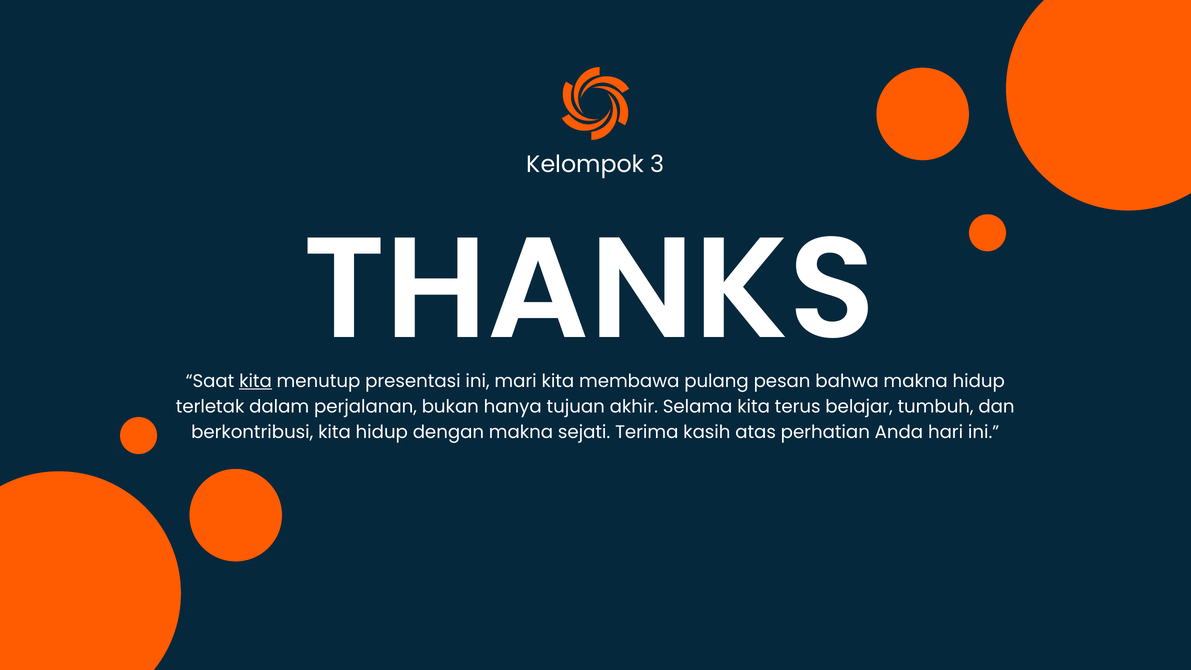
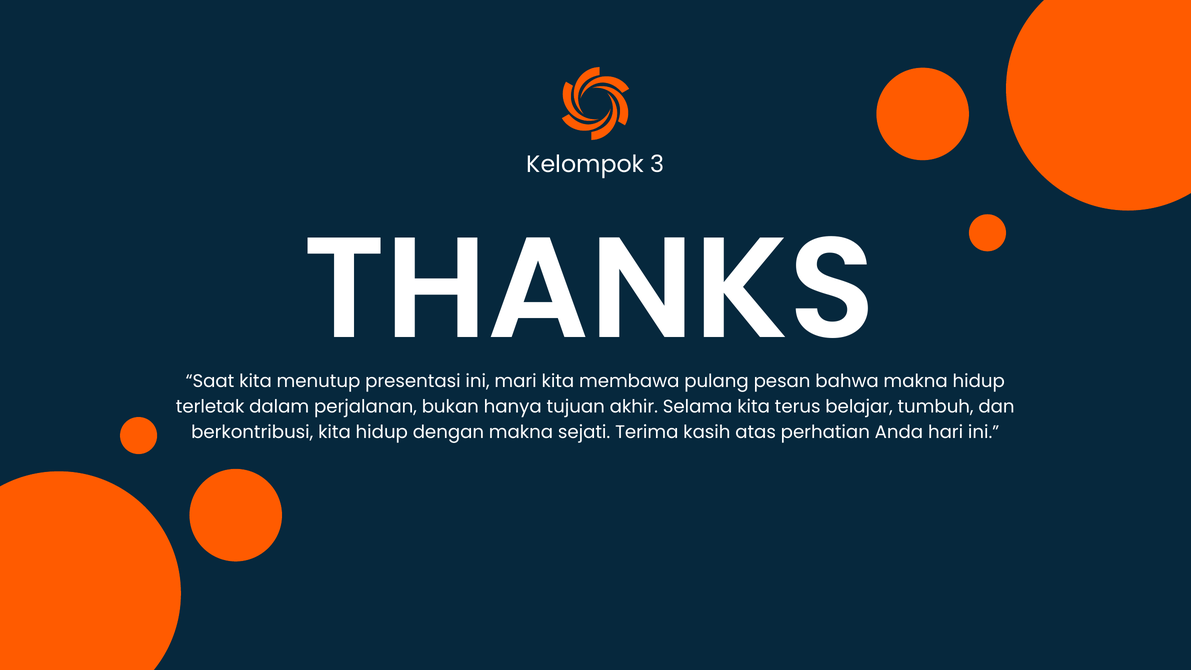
kita underline: present -> none (256, 381)
